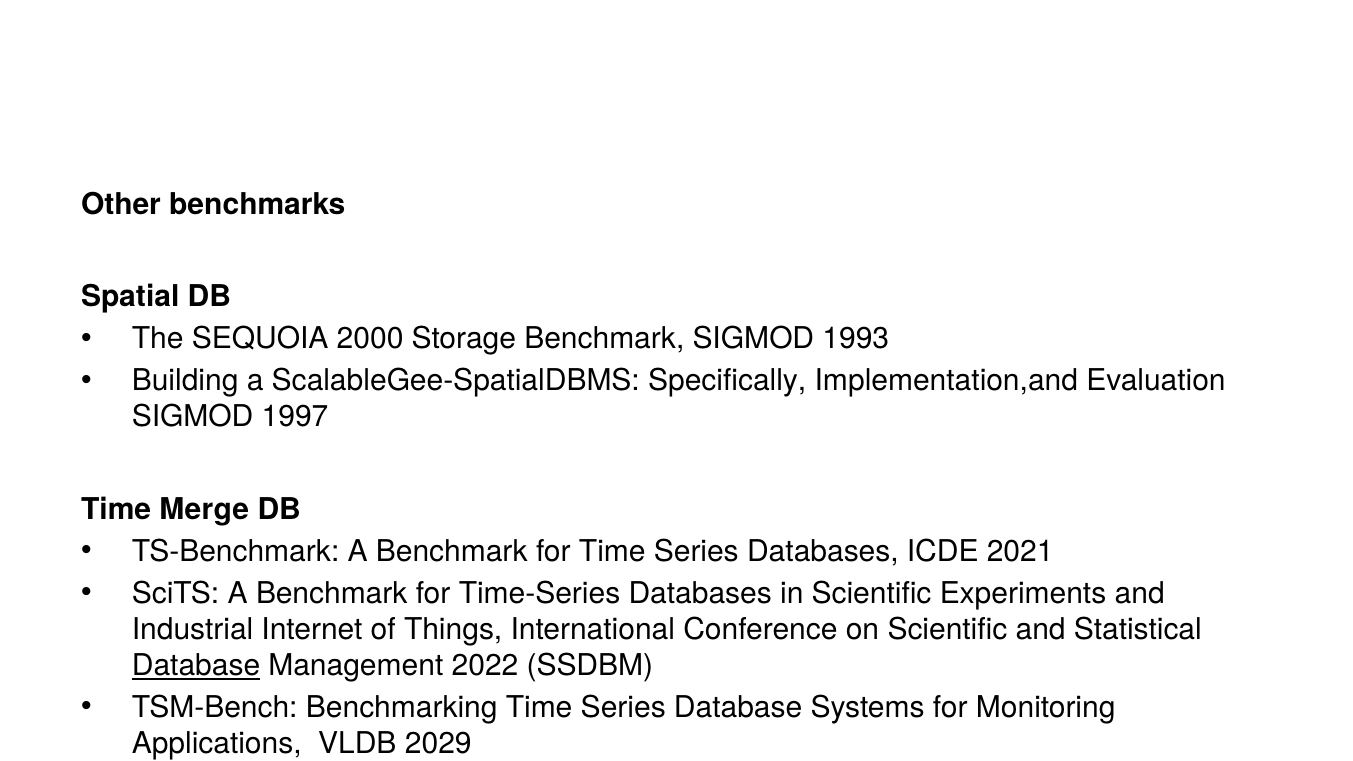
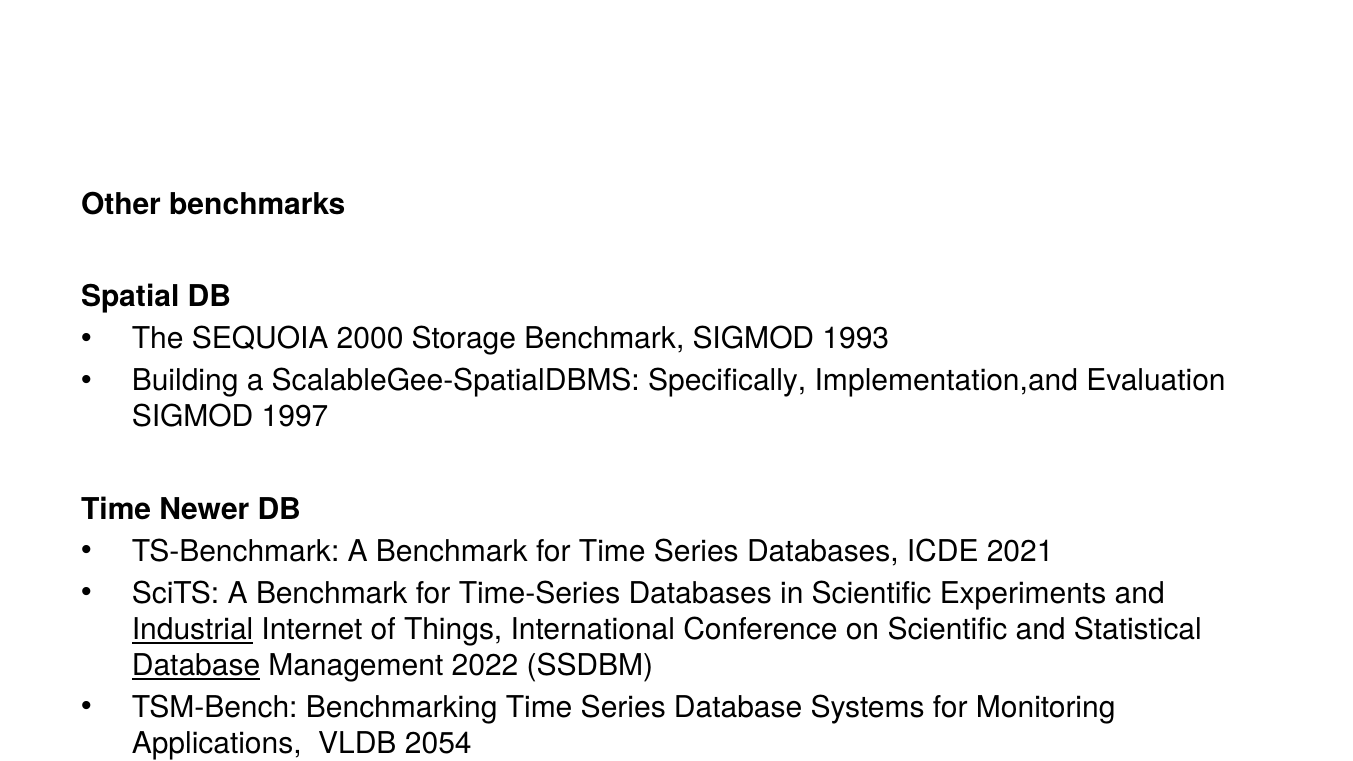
Merge: Merge -> Newer (204, 510)
Industrial underline: none -> present (193, 630)
2029: 2029 -> 2054 (438, 744)
